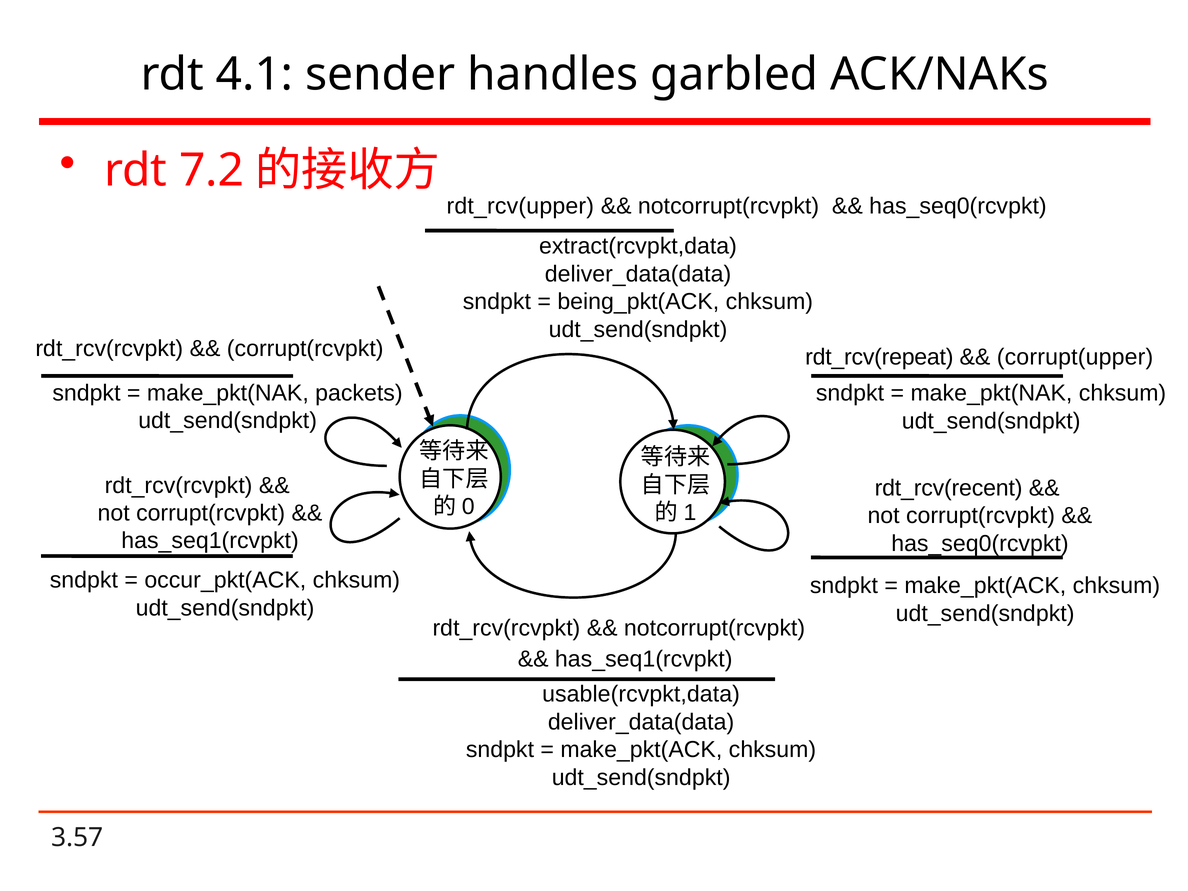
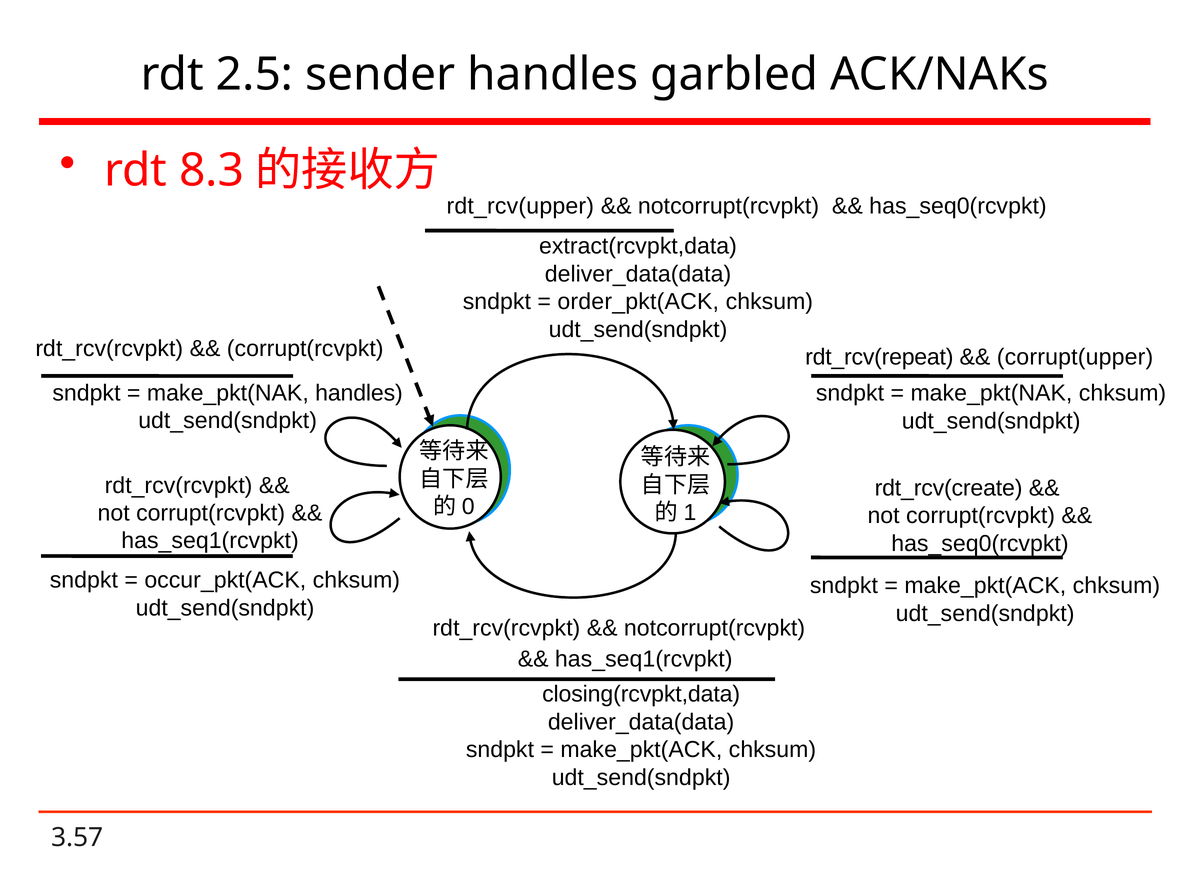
4.1: 4.1 -> 2.5 (255, 74)
7.2: 7.2 -> 8.3 (212, 170)
being_pkt(ACK: being_pkt(ACK -> order_pkt(ACK (638, 302)
make_pkt(NAK packets: packets -> handles (359, 393)
rdt_rcv(recent: rdt_rcv(recent -> rdt_rcv(create (949, 488)
usable(rcvpkt,data: usable(rcvpkt,data -> closing(rcvpkt,data (641, 694)
